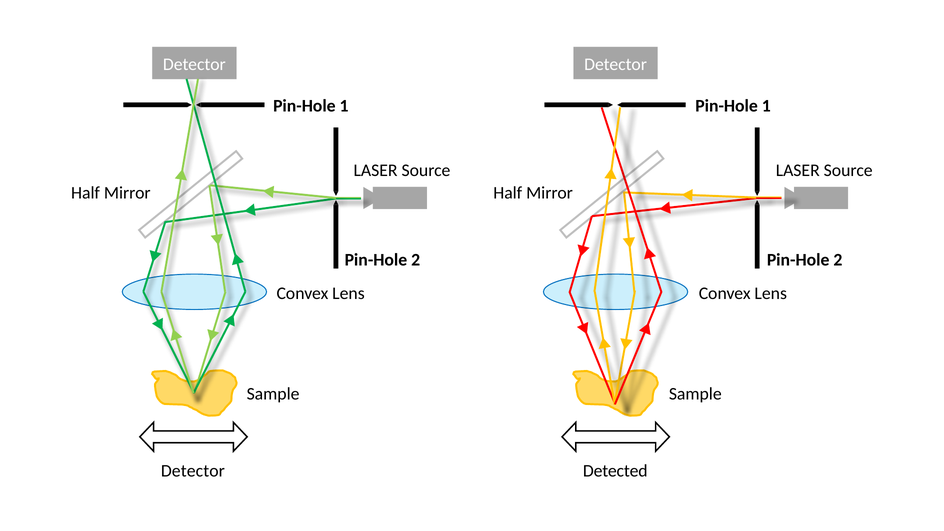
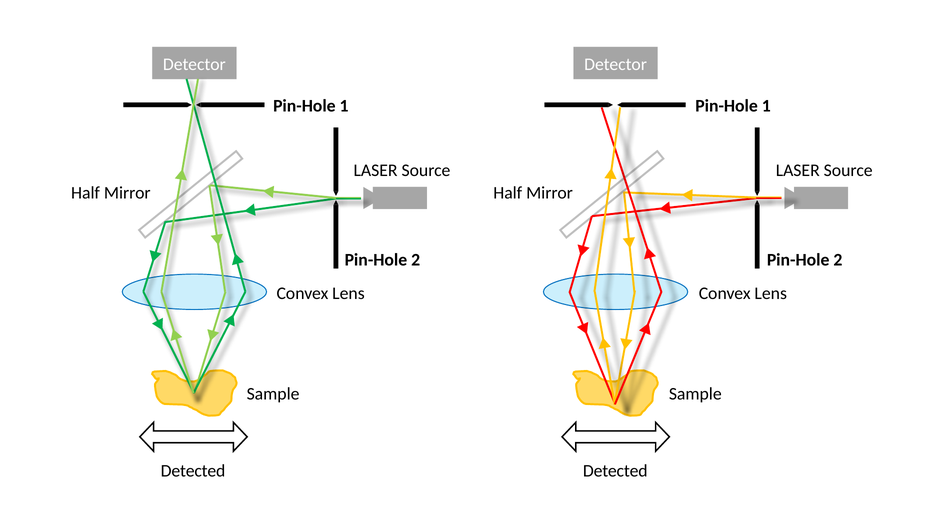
Detector: Detector -> Detected (193, 471)
